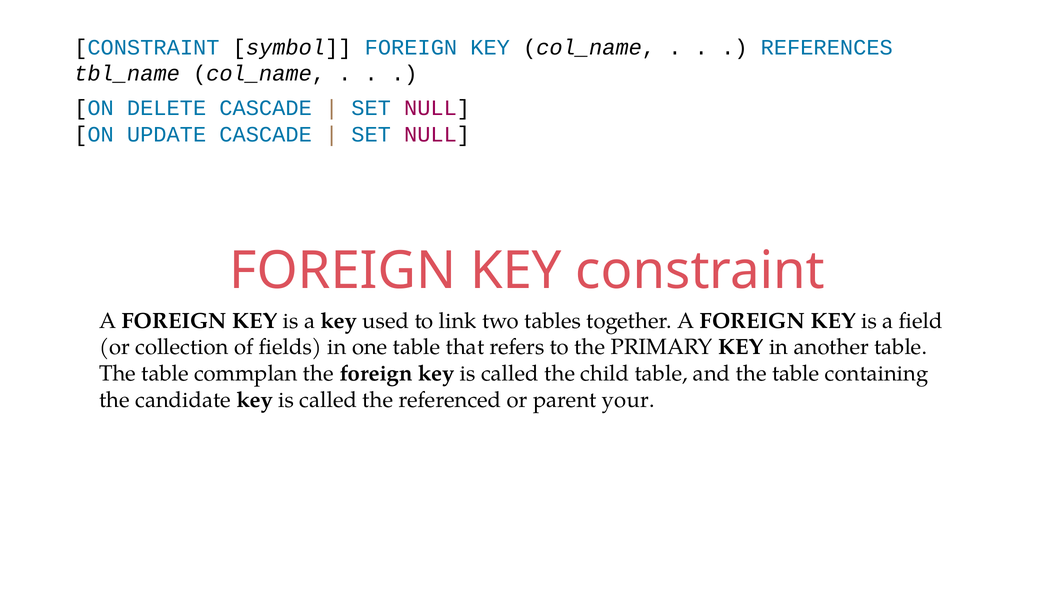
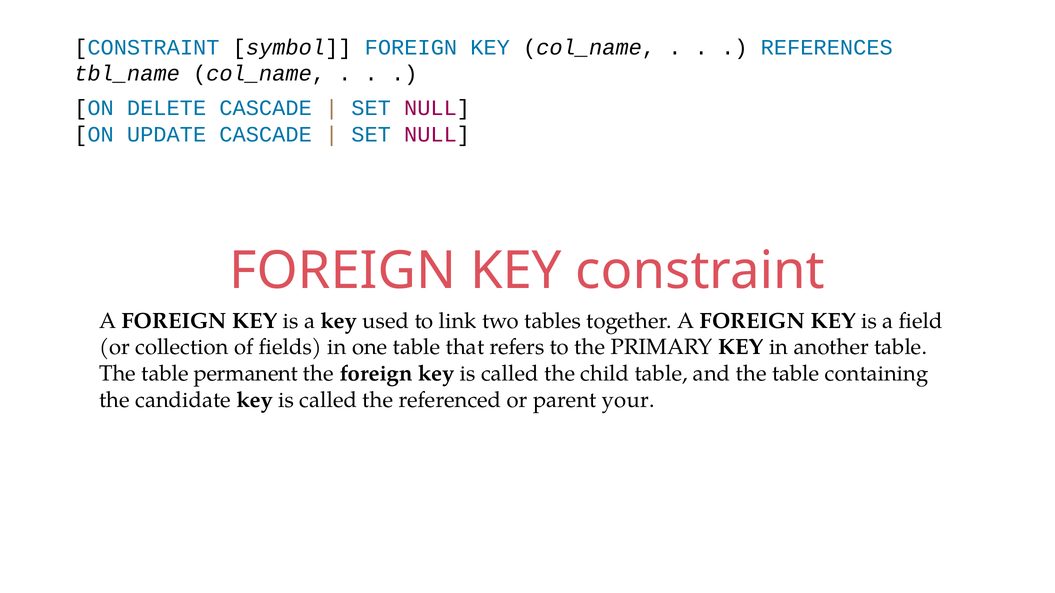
commplan: commplan -> permanent (246, 374)
